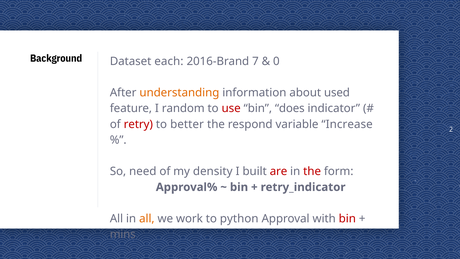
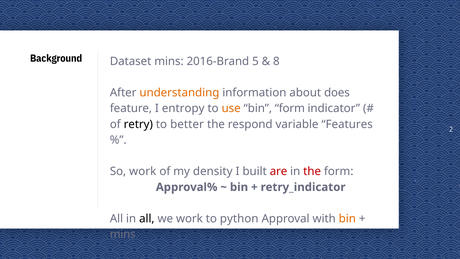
Dataset each: each -> mins (169, 61)
7: 7 -> 5 (255, 61)
0: 0 -> 8 (276, 61)
used: used -> does (337, 93)
random: random -> entropy (183, 108)
use colour: red -> orange (231, 108)
bin does: does -> form (290, 108)
retry colour: red -> black (138, 124)
Increase: Increase -> Features (347, 124)
So need: need -> work (143, 171)
all colour: orange -> black (147, 218)
bin colour: red -> orange (347, 218)
